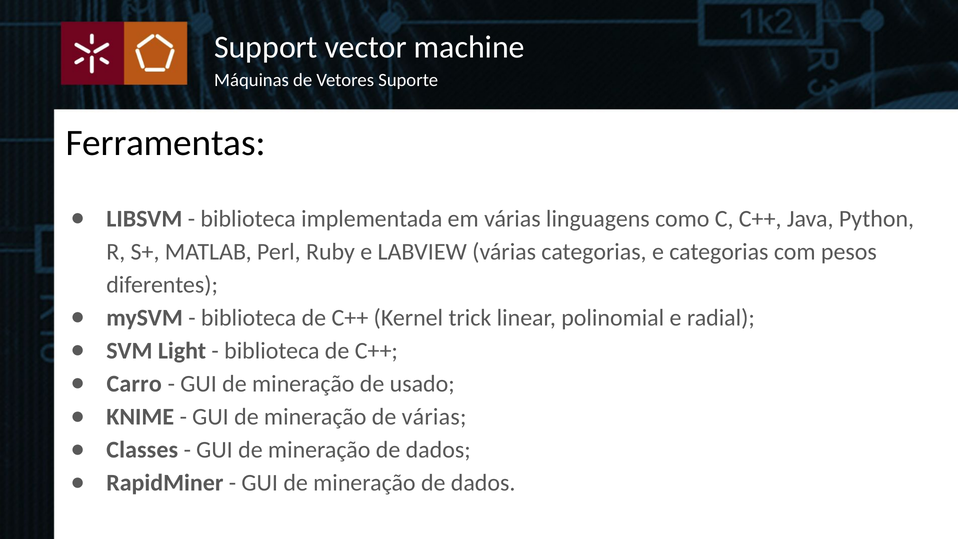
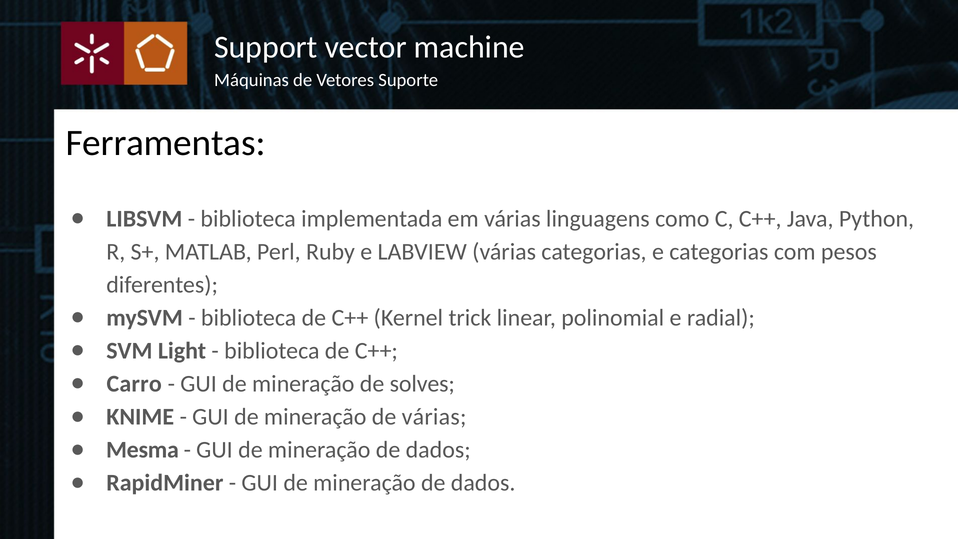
usado: usado -> solves (422, 384)
Classes: Classes -> Mesma (142, 450)
